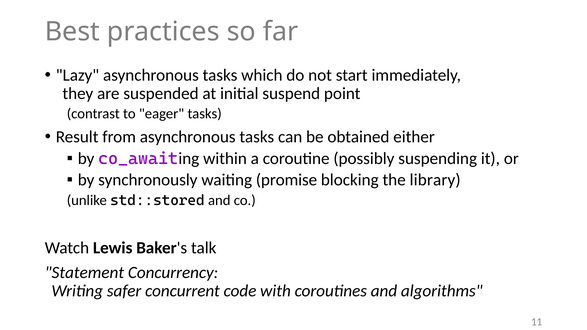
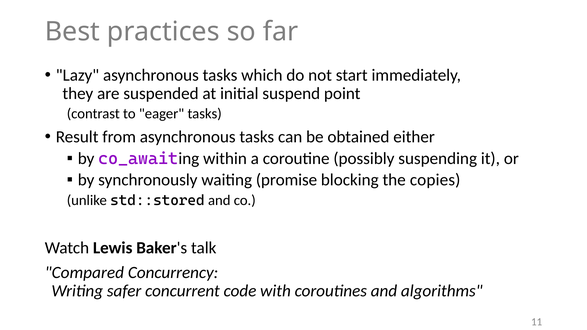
library: library -> copies (435, 180)
Statement: Statement -> Compared (84, 273)
